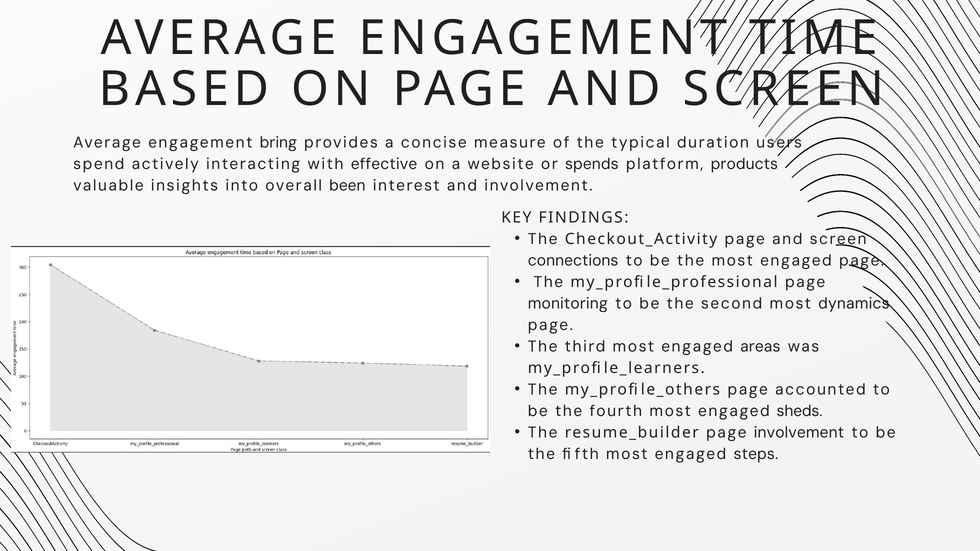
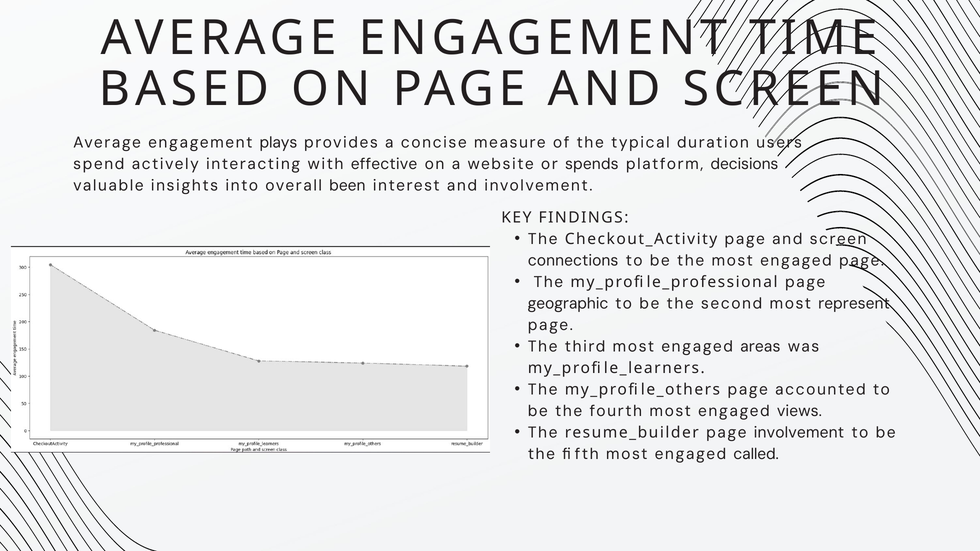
bring: bring -> plays (278, 142)
products: products -> decisions (744, 164)
monitoring: monitoring -> geographic (568, 304)
dynamics: dynamics -> represent (854, 304)
sheds: sheds -> views (799, 411)
steps: steps -> called (756, 454)
